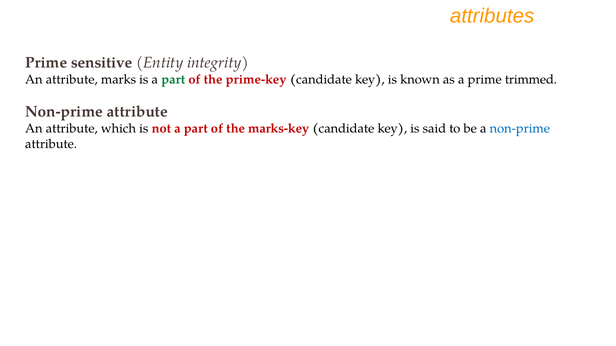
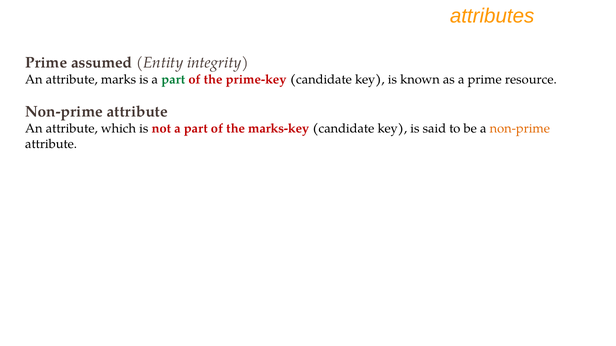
sensitive: sensitive -> assumed (102, 63)
trimmed: trimmed -> resource (531, 79)
non-prime colour: blue -> orange (520, 129)
